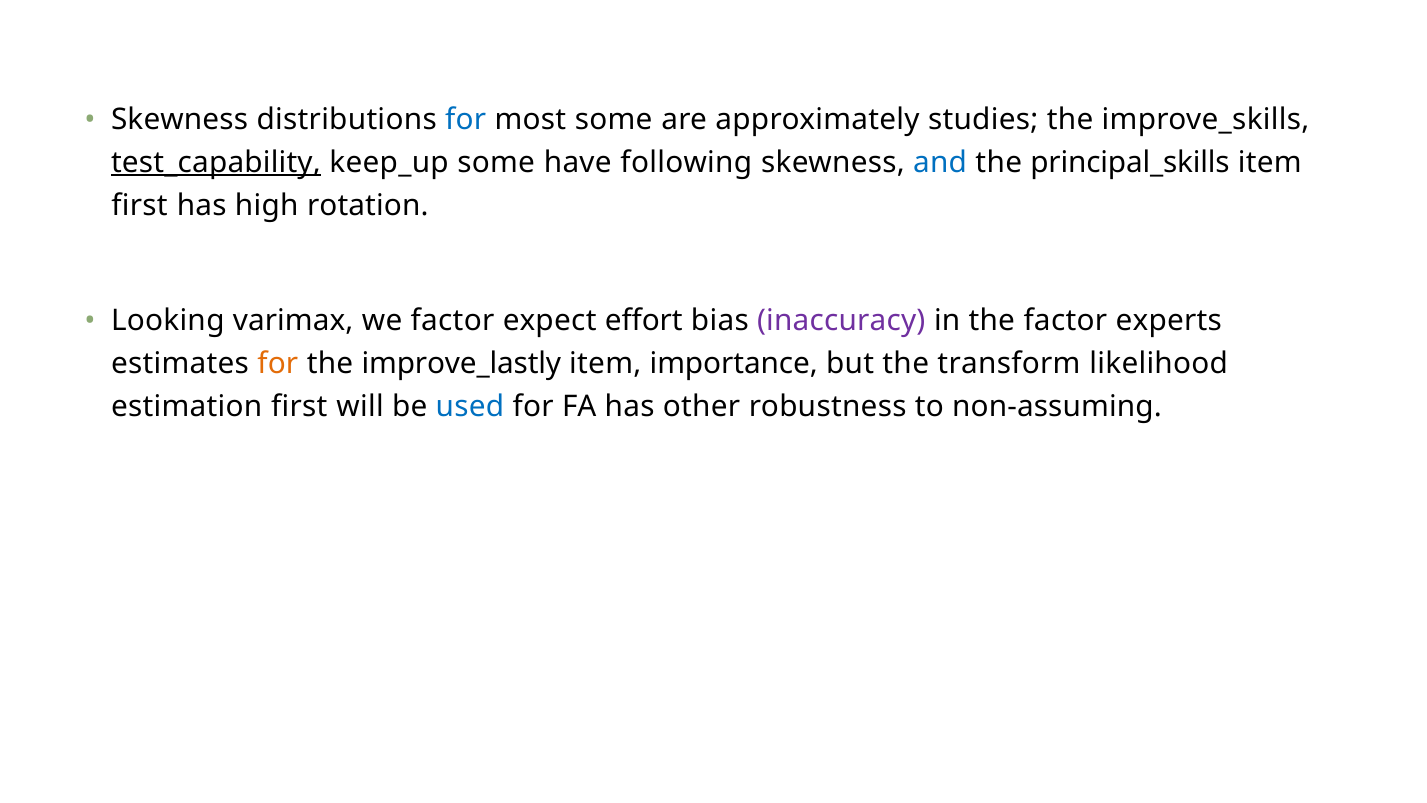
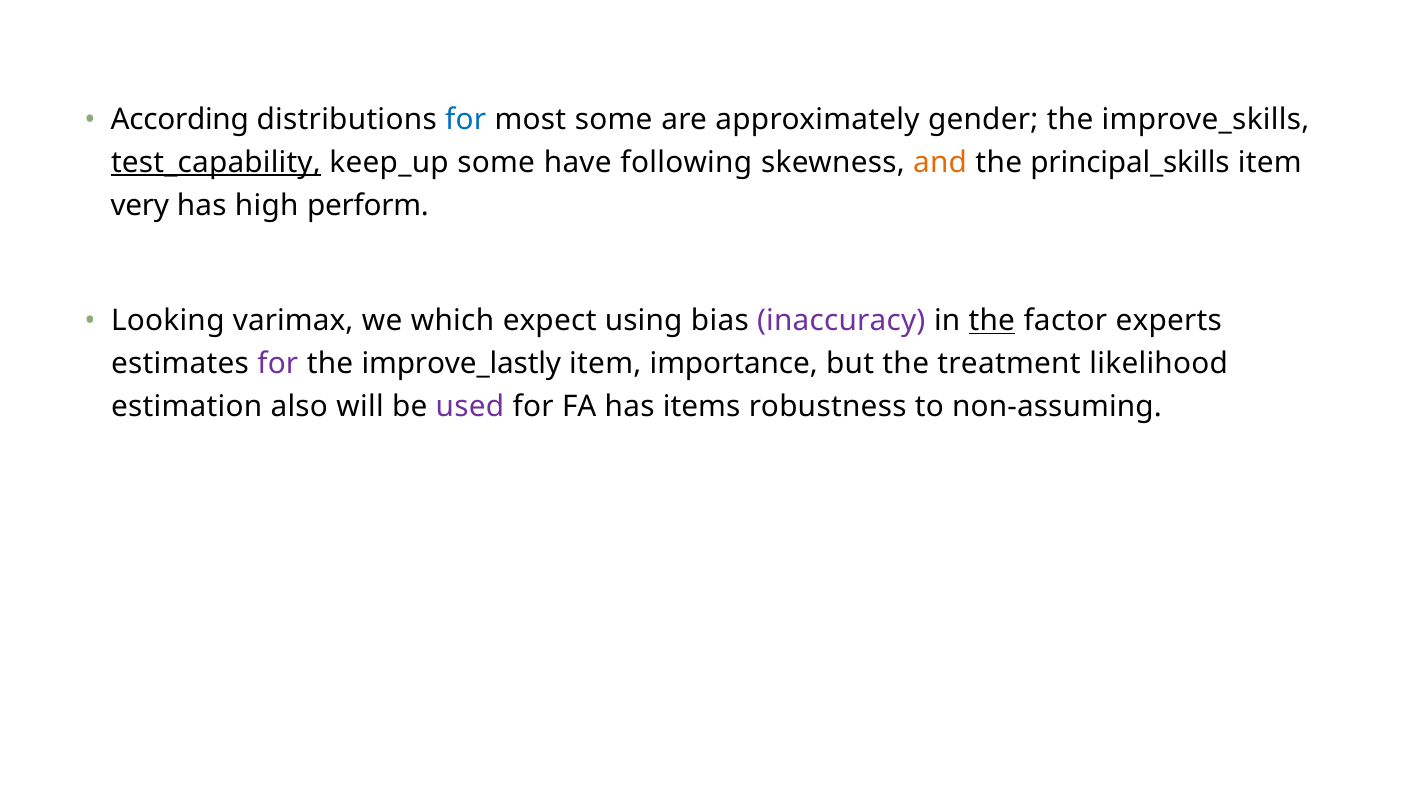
Skewness: Skewness -> According (180, 120)
studies: studies -> gender (983, 120)
and colour: blue -> orange (940, 162)
first: first -> very (140, 205)
rotation: rotation -> perform (368, 205)
we factor: factor -> which (453, 321)
effort: effort -> using (644, 321)
the underline: none -> present (992, 321)
for colour: orange -> purple (278, 363)
transform: transform -> treatment (1009, 363)
estimation first: first -> also (299, 406)
used colour: blue -> purple (470, 406)
other: other -> items (702, 406)
